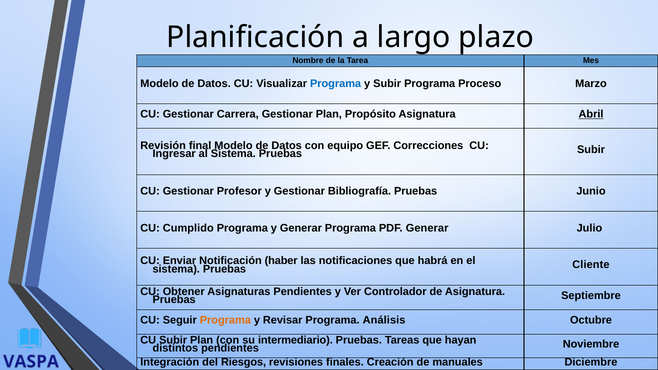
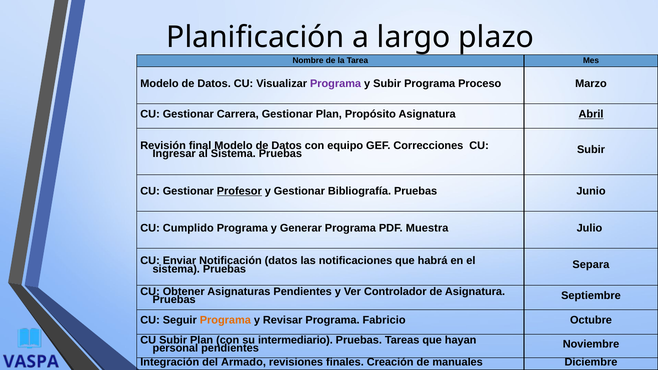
Programa colour: blue -> purple (336, 84)
Profesor underline: none -> present (239, 191)
PDF Generar: Generar -> Muestra (427, 228)
Notificación haber: haber -> datos (281, 261)
Cliente: Cliente -> Separa (591, 265)
Análisis: Análisis -> Fabricio (384, 320)
distintos: distintos -> personal (175, 348)
Riesgos: Riesgos -> Armado (243, 362)
